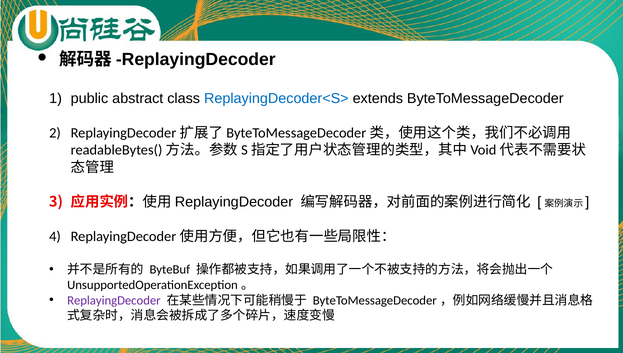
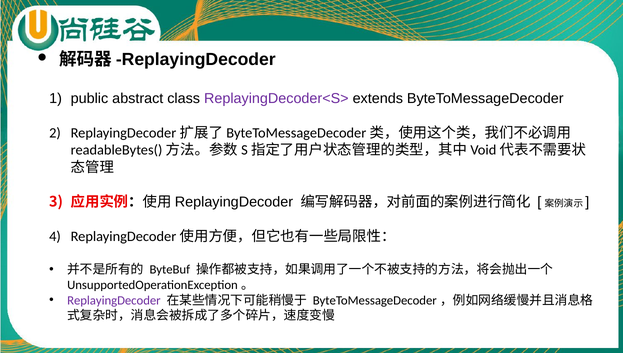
ReplayingDecoder<S> colour: blue -> purple (276, 99)
